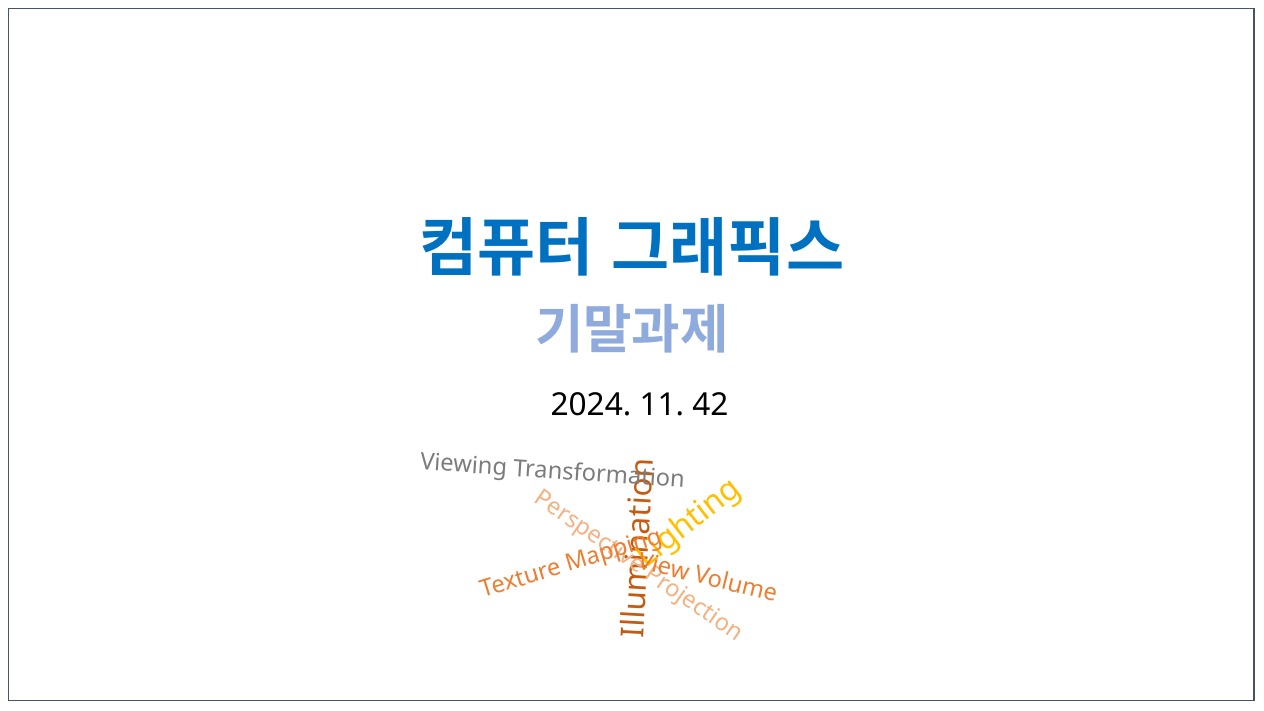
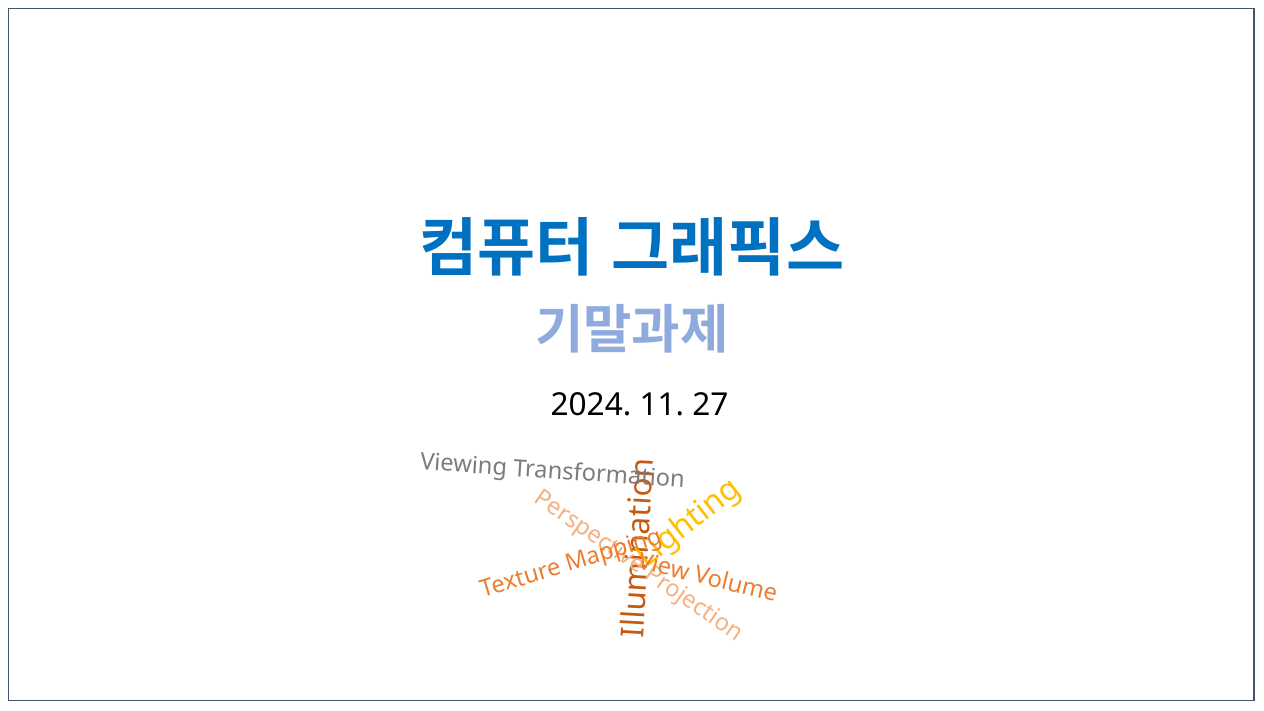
42: 42 -> 27 (710, 405)
